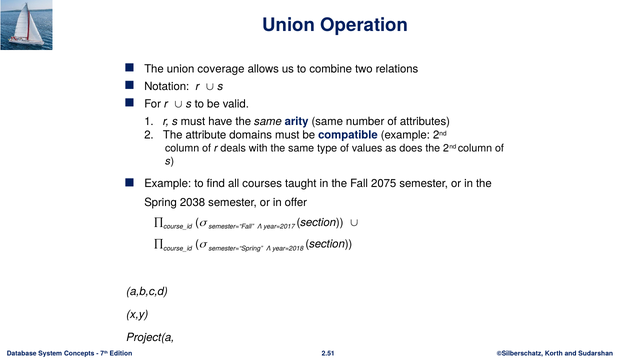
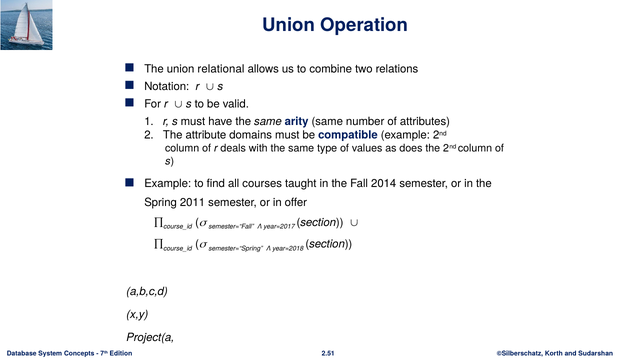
coverage: coverage -> relational (221, 69)
2075: 2075 -> 2014 (384, 184)
2038: 2038 -> 2011 (193, 203)
